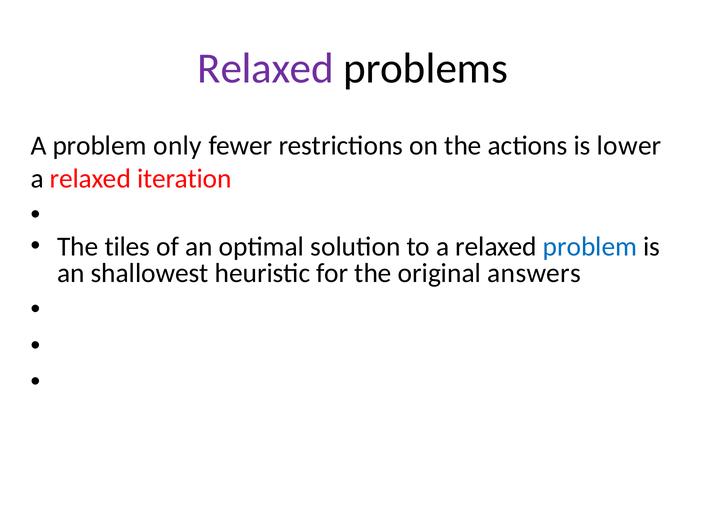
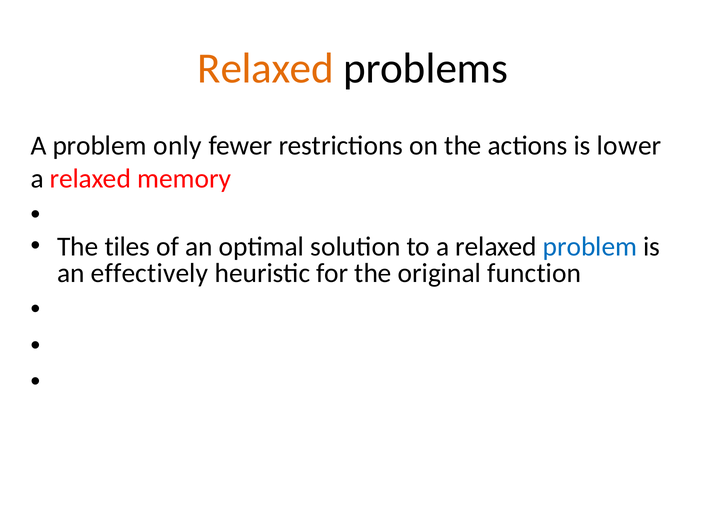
Relaxed colour: purple -> orange (266, 68)
iteration: iteration -> memory (184, 178)
shallowest: shallowest -> effectively (150, 273)
answers: answers -> function (534, 273)
